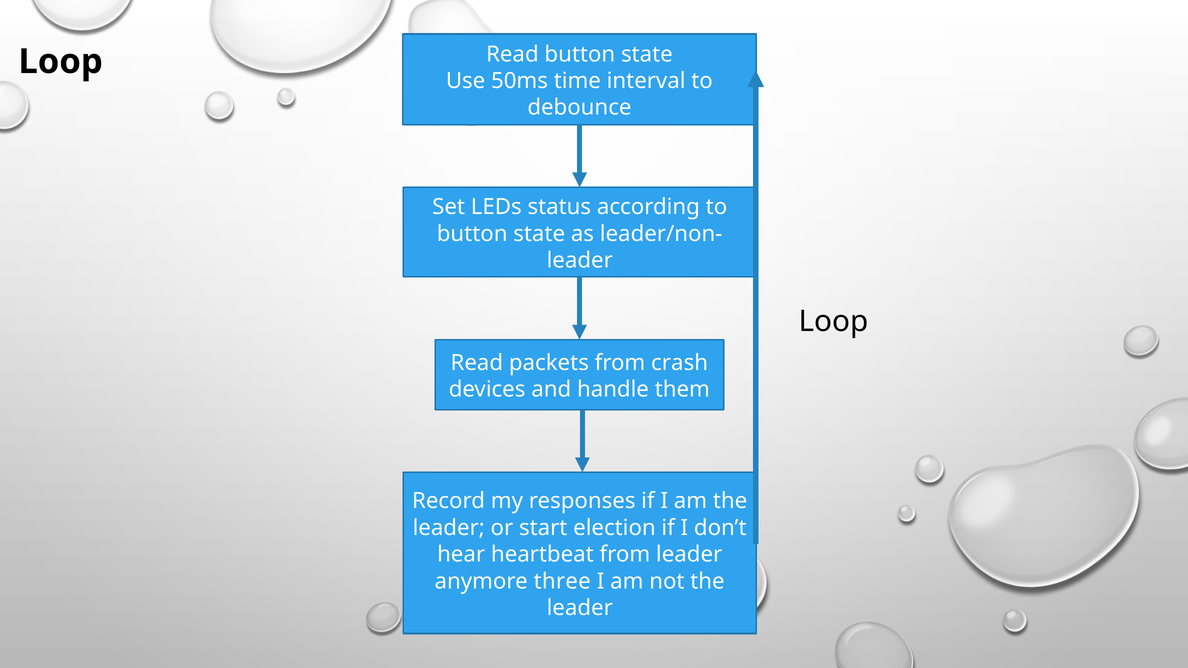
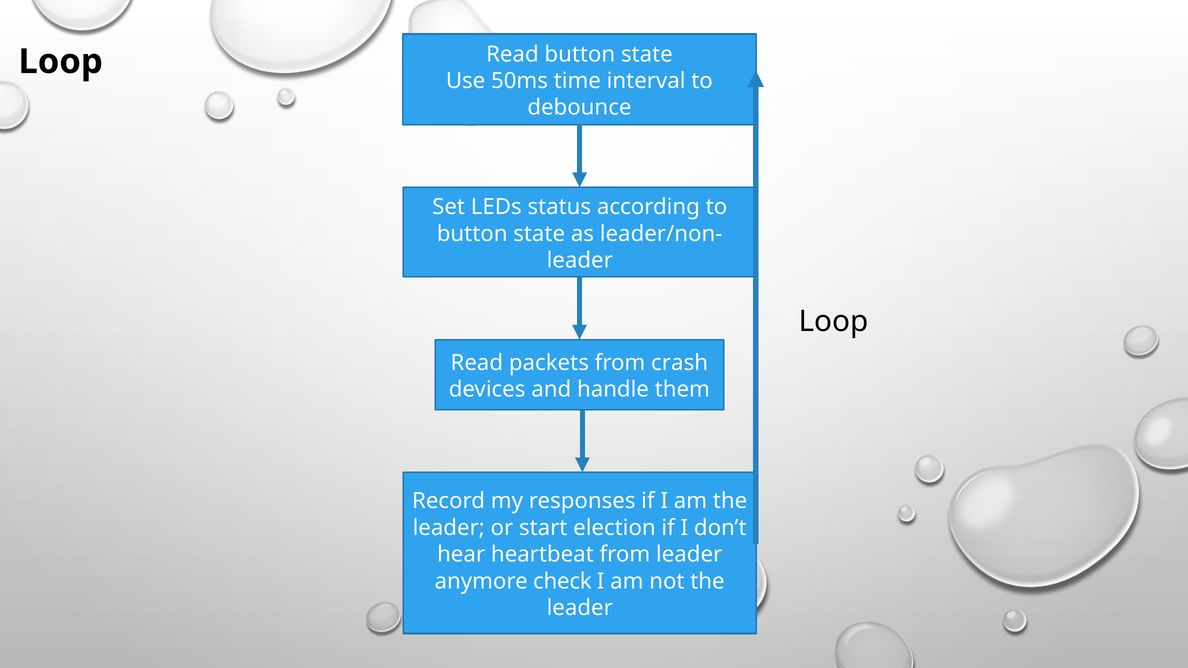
three: three -> check (562, 581)
